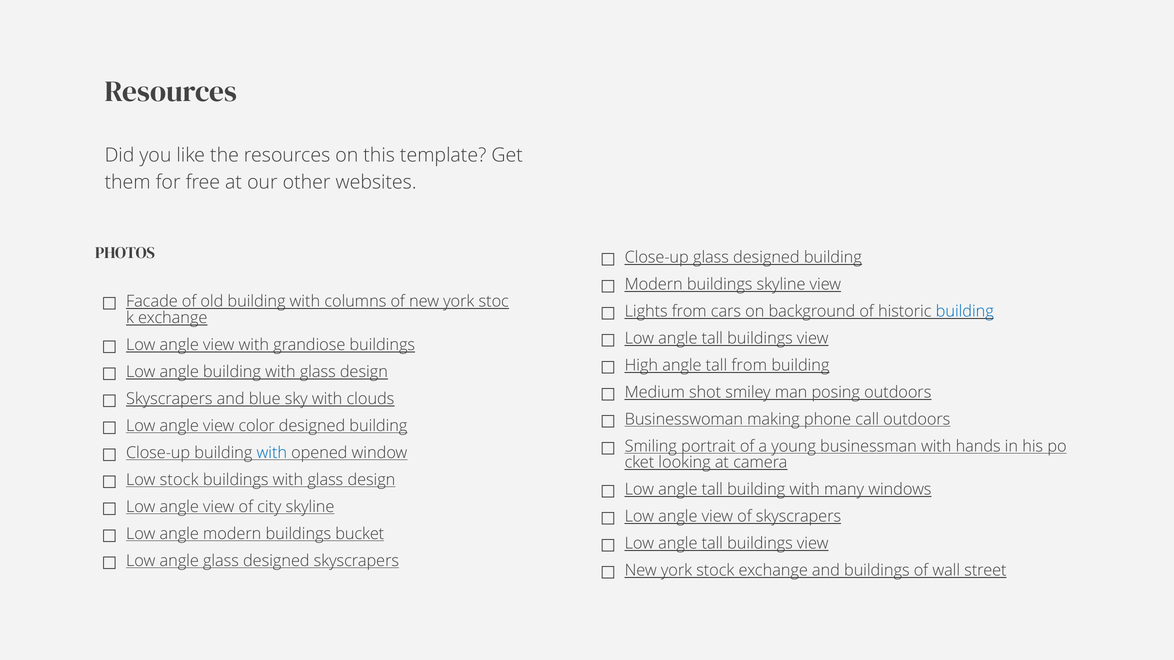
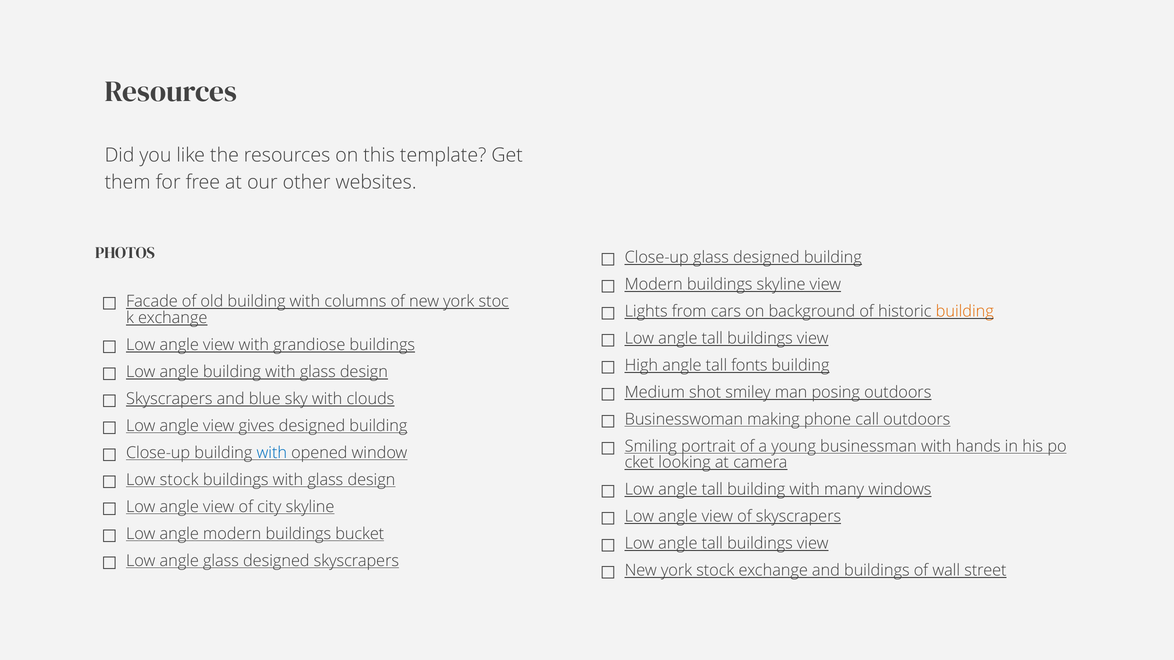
building colour: blue -> orange (965, 312)
tall from: from -> fonts (749, 366)
color: color -> gives (257, 426)
